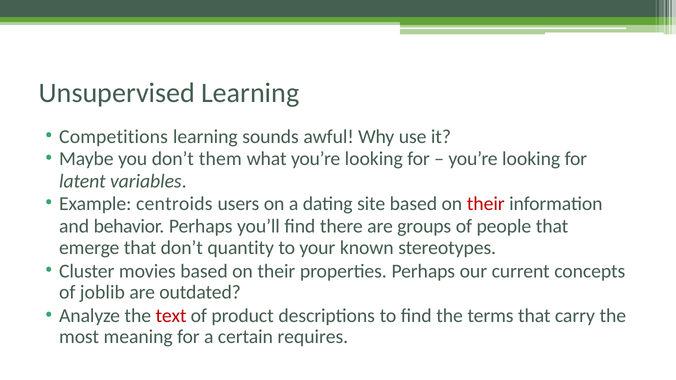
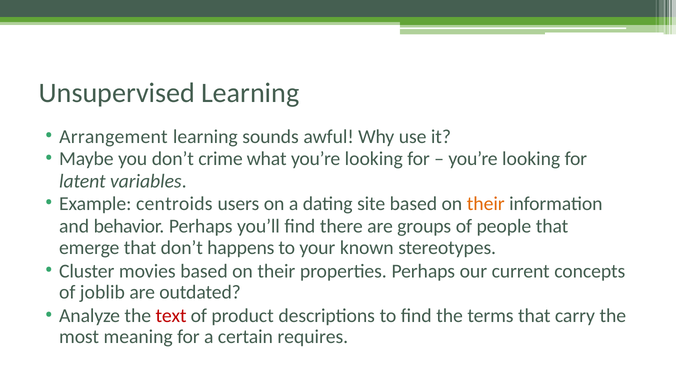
Competitions: Competitions -> Arrangement (113, 137)
them: them -> crime (220, 159)
their colour: red -> orange (486, 204)
quantity: quantity -> happens (241, 248)
